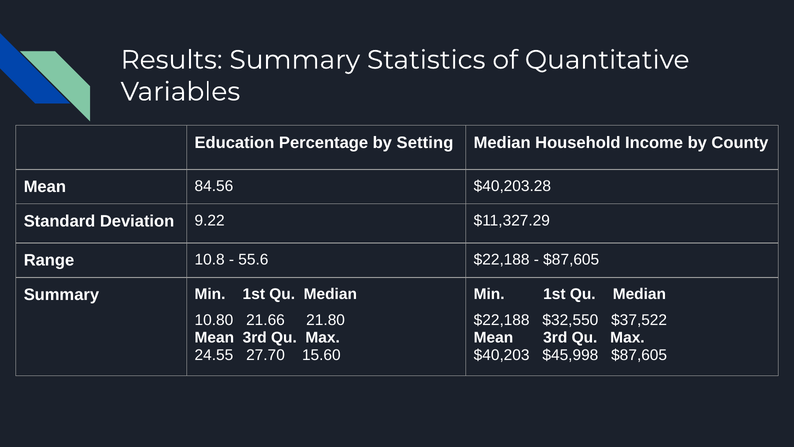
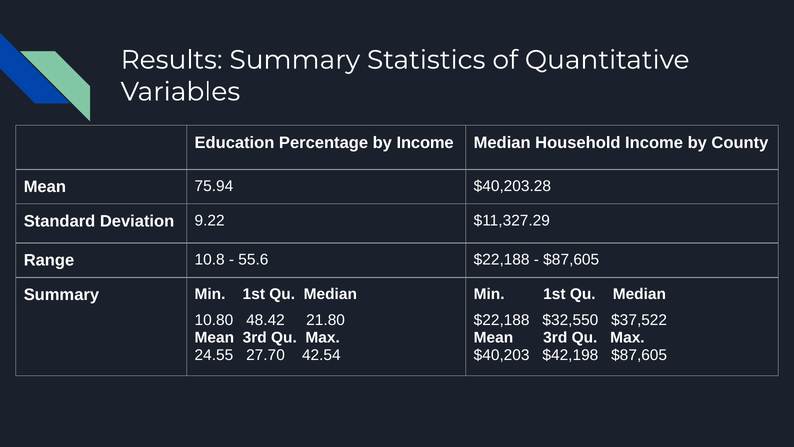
by Setting: Setting -> Income (425, 143)
84.56: 84.56 -> 75.94 (214, 186)
21.66: 21.66 -> 48.42 (265, 320)
15.60: 15.60 -> 42.54 (321, 355)
$45,998: $45,998 -> $42,198 (570, 355)
